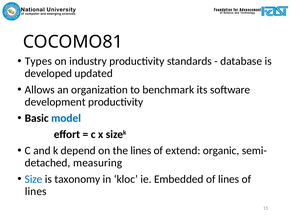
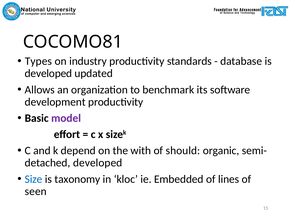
model colour: blue -> purple (66, 118)
the lines: lines -> with (141, 151)
extend: extend -> should (183, 151)
measuring: measuring -> developed (98, 163)
lines: lines -> seen (36, 192)
